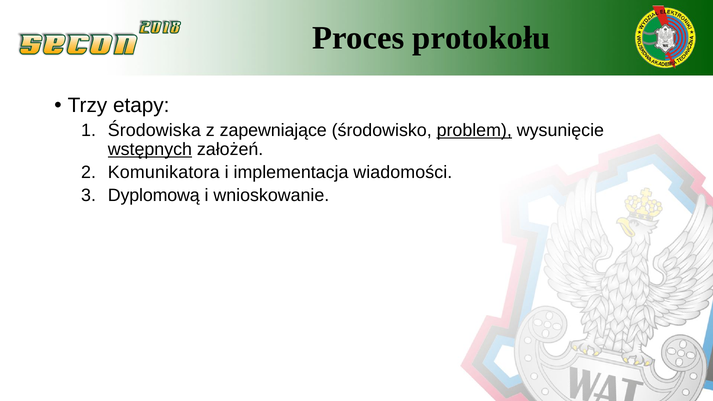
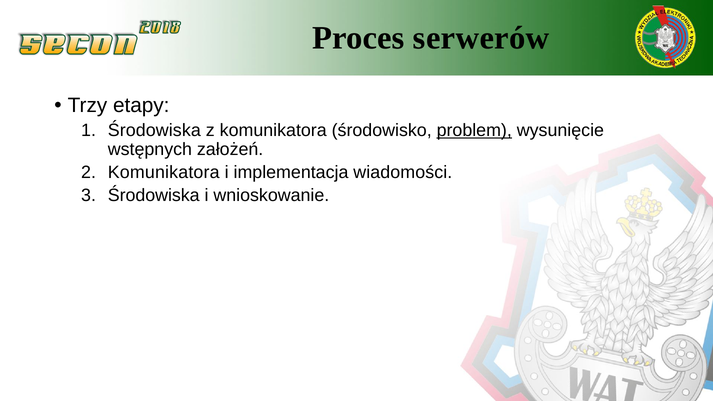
protokołu: protokołu -> serwerów (481, 38)
z zapewniające: zapewniające -> komunikatora (273, 130)
wstępnych underline: present -> none (150, 149)
Dyplomową: Dyplomową -> Środowiska (154, 195)
